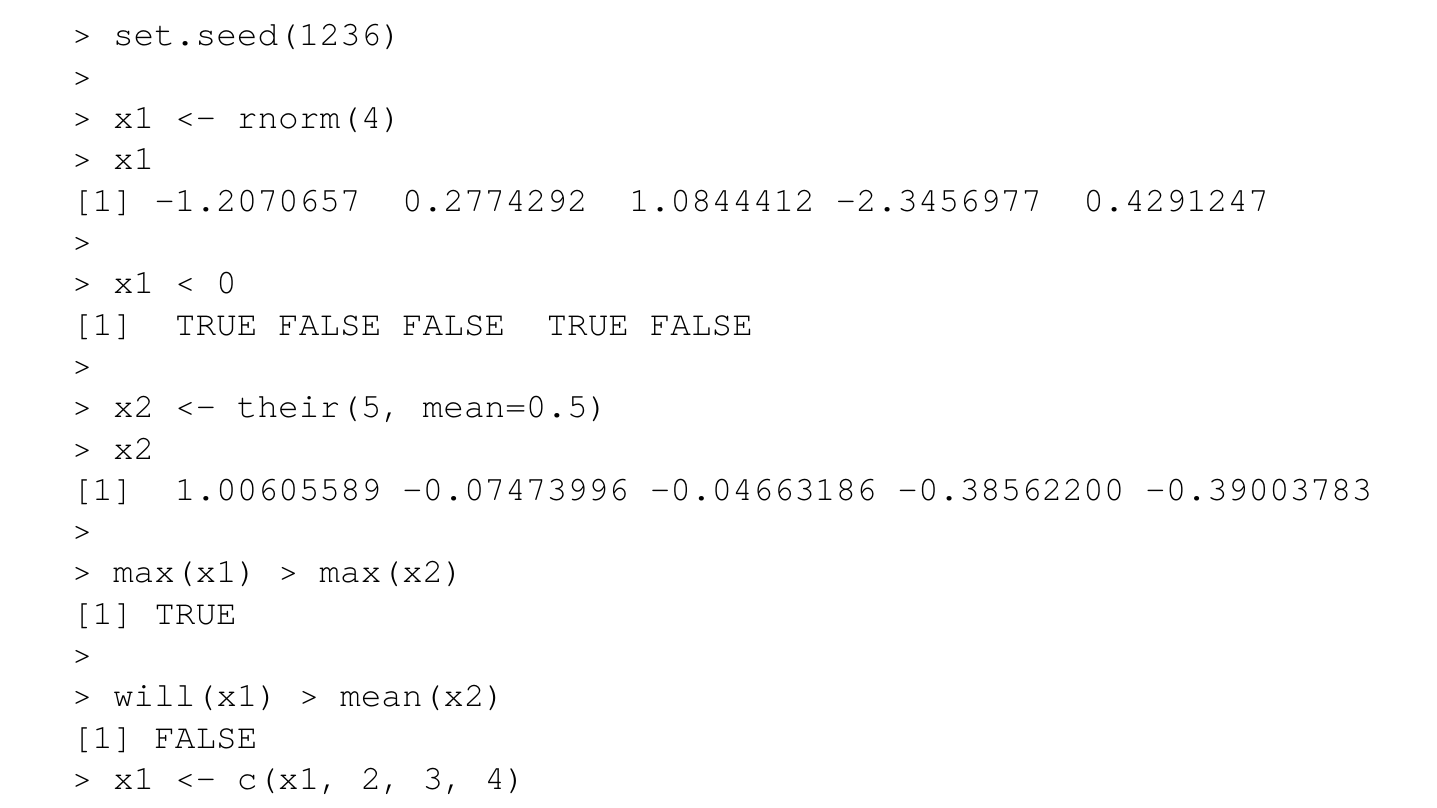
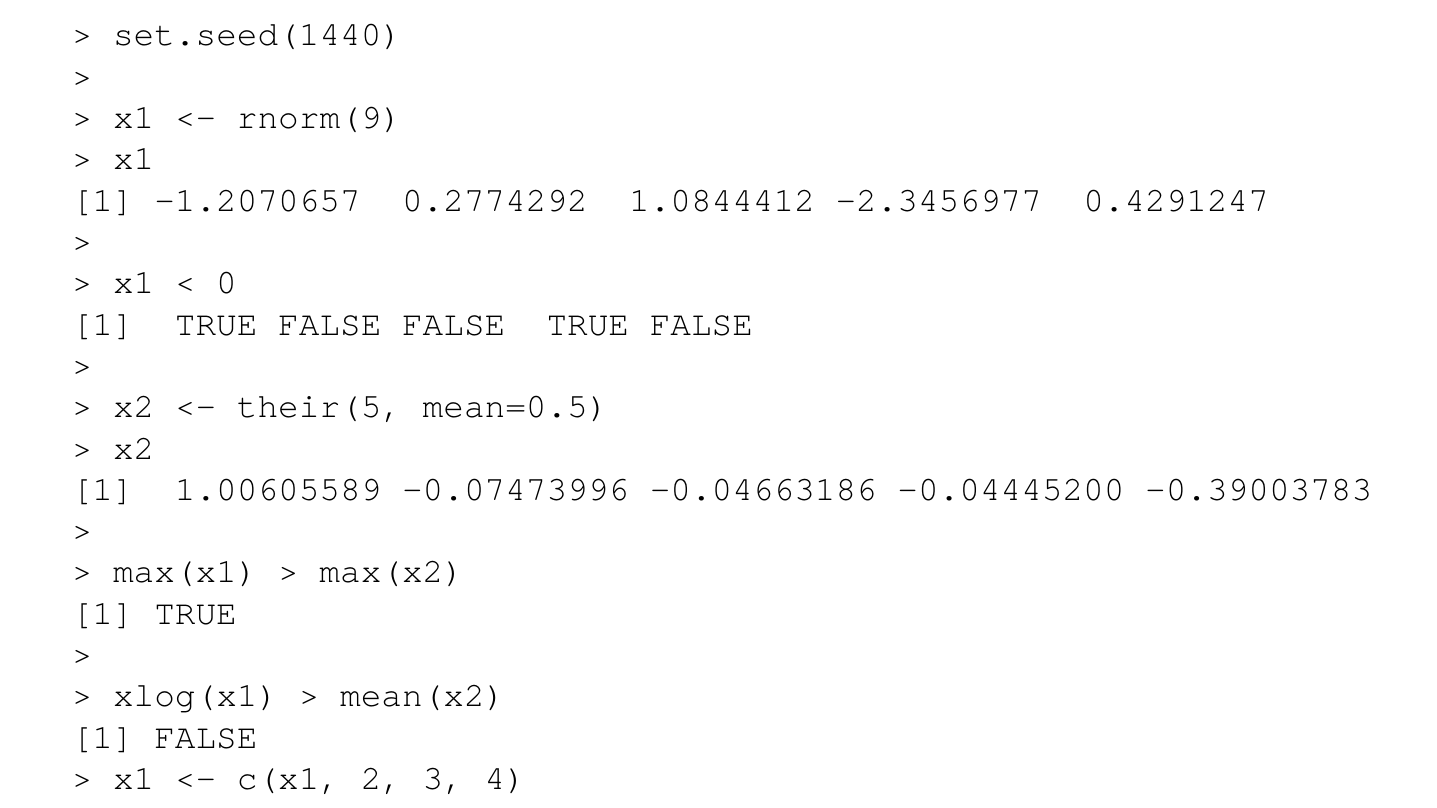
set.seed(1236: set.seed(1236 -> set.seed(1440 (258, 35)
rnorm(4: rnorm(4 -> rnorm(9 (320, 117)
-0.38562200: -0.38562200 -> -0.04445200 (1011, 489)
will(x1: will(x1 -> xlog(x1 (196, 696)
